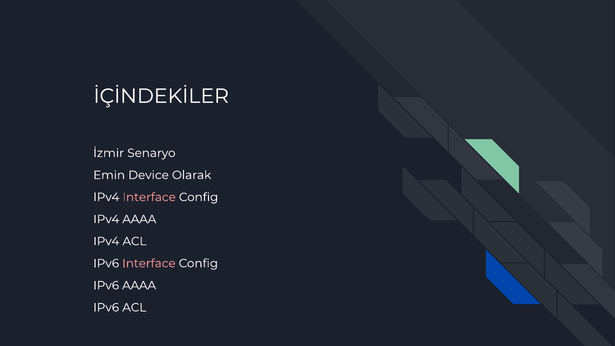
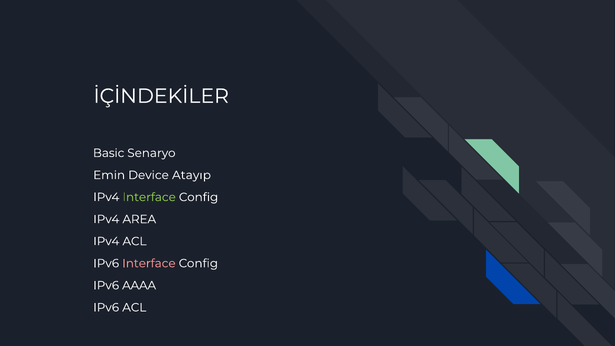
İzmir: İzmir -> Basic (109, 153)
Olarak: Olarak -> Atayıp (192, 175)
Interface colour: pink -> light green (149, 197)
IPv4 AAAA: AAAA -> AREA (139, 219)
